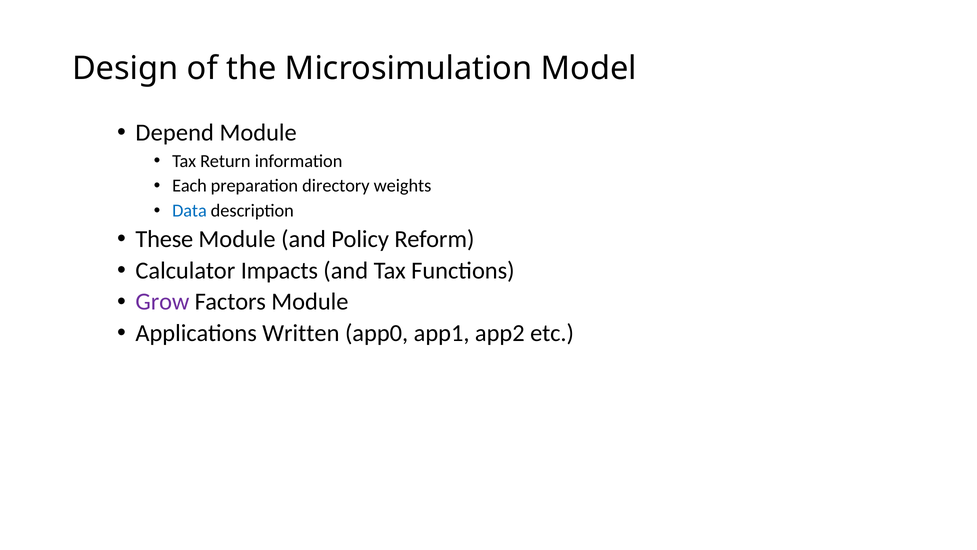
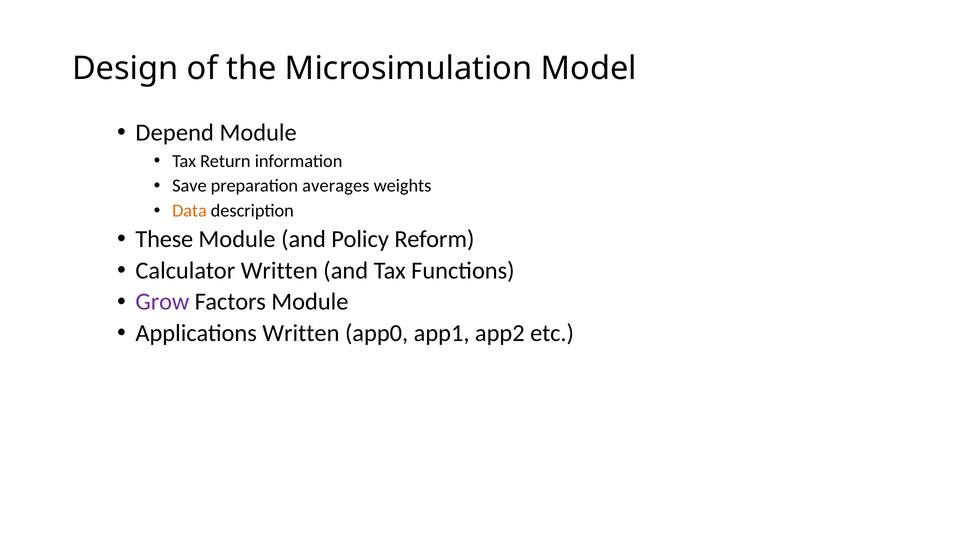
Each: Each -> Save (189, 186)
directory: directory -> averages (336, 186)
Data colour: blue -> orange (189, 211)
Calculator Impacts: Impacts -> Written (279, 270)
